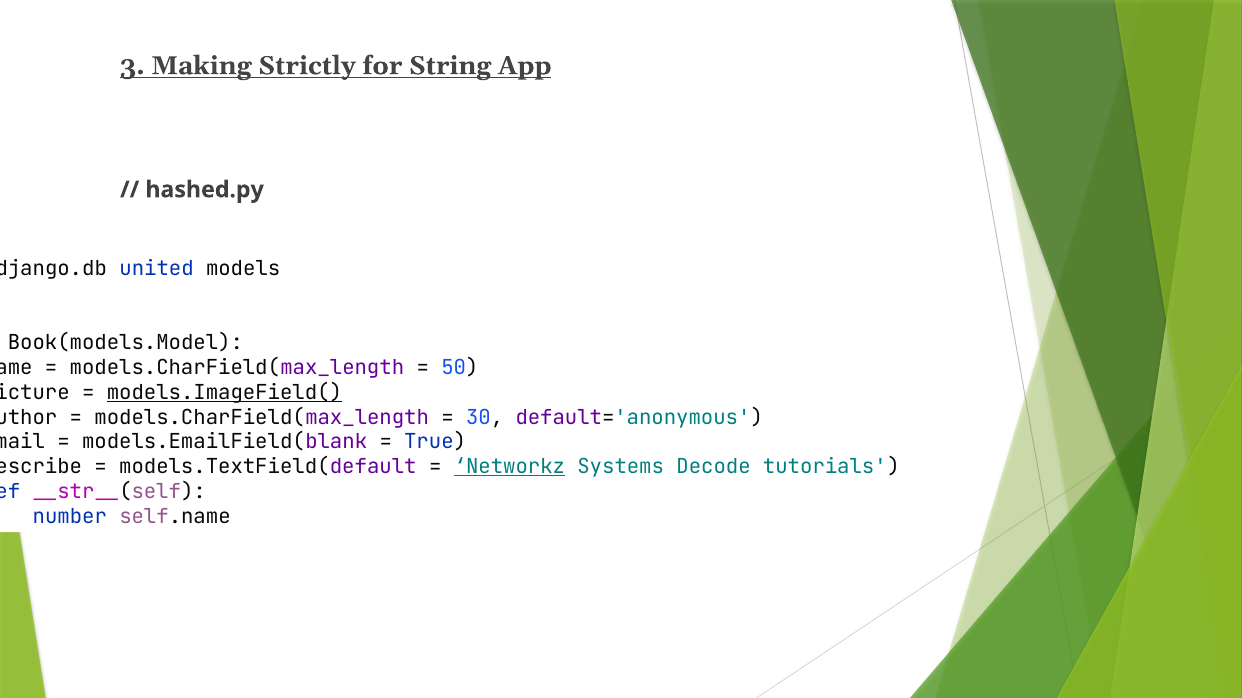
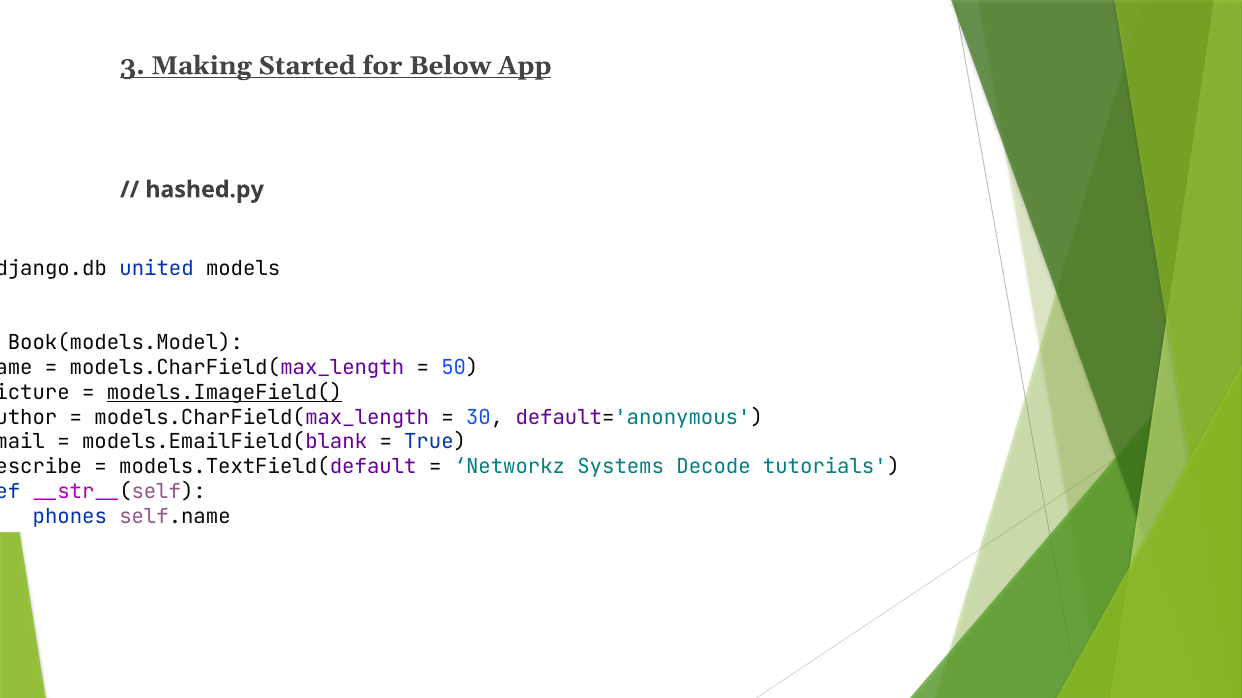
Strictly: Strictly -> Started (307, 66)
String: String -> Below (450, 66)
Networkz underline: present -> none (509, 467)
number: number -> phones (70, 517)
